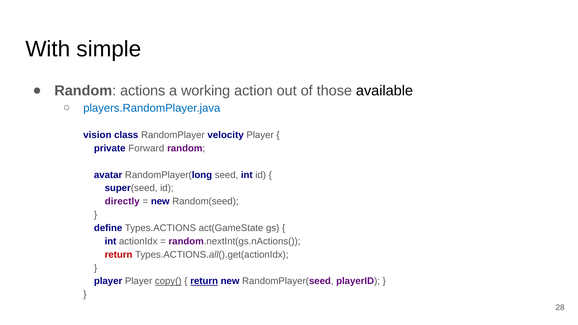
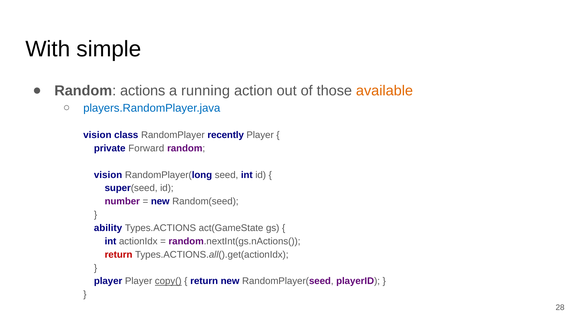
working: working -> running (206, 91)
available colour: black -> orange (384, 91)
velocity: velocity -> recently (226, 135)
avatar: avatar -> vision (108, 175)
directly: directly -> number (122, 202)
define: define -> ability (108, 228)
return underline: present -> none (204, 281)
